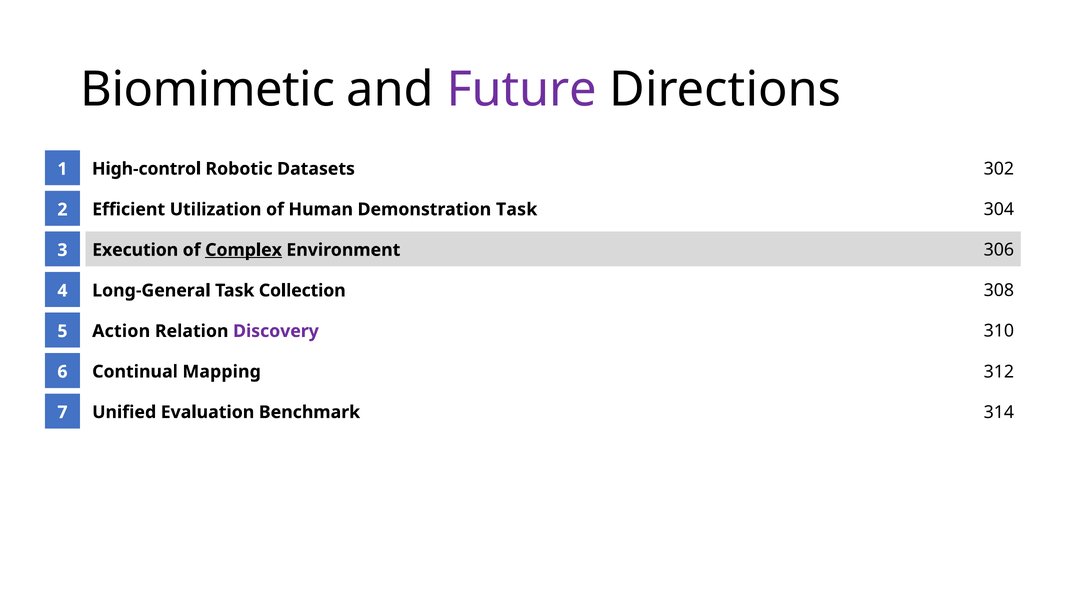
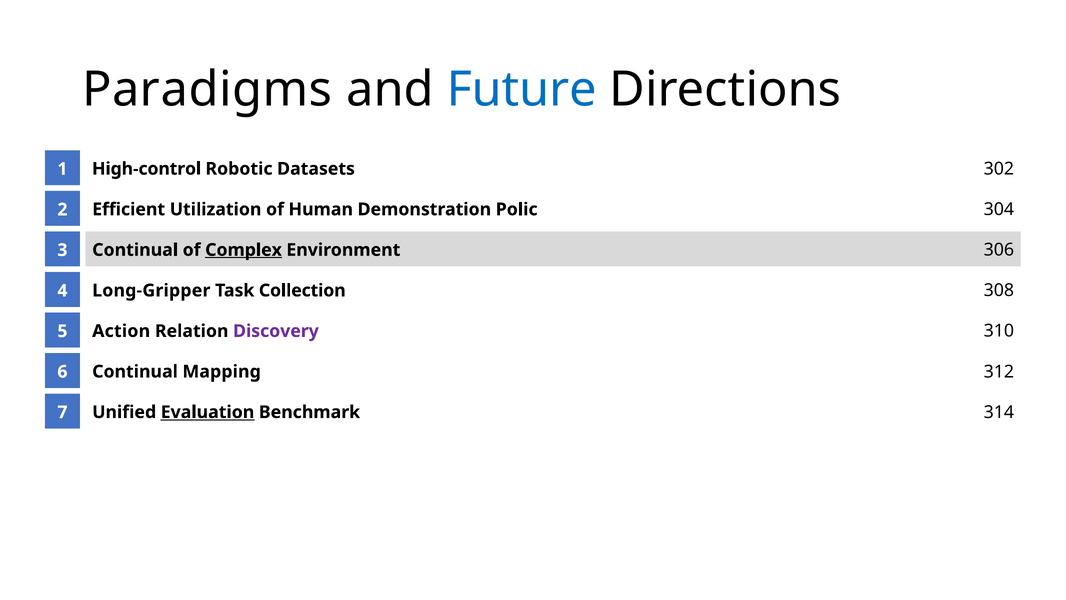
Biomimetic: Biomimetic -> Paradigms (207, 90)
Future colour: purple -> blue (522, 90)
Demonstration Task: Task -> Polic (517, 209)
Execution: Execution -> Continual (135, 250)
Long-General: Long-General -> Long-Gripper (151, 290)
Evaluation underline: none -> present (208, 412)
